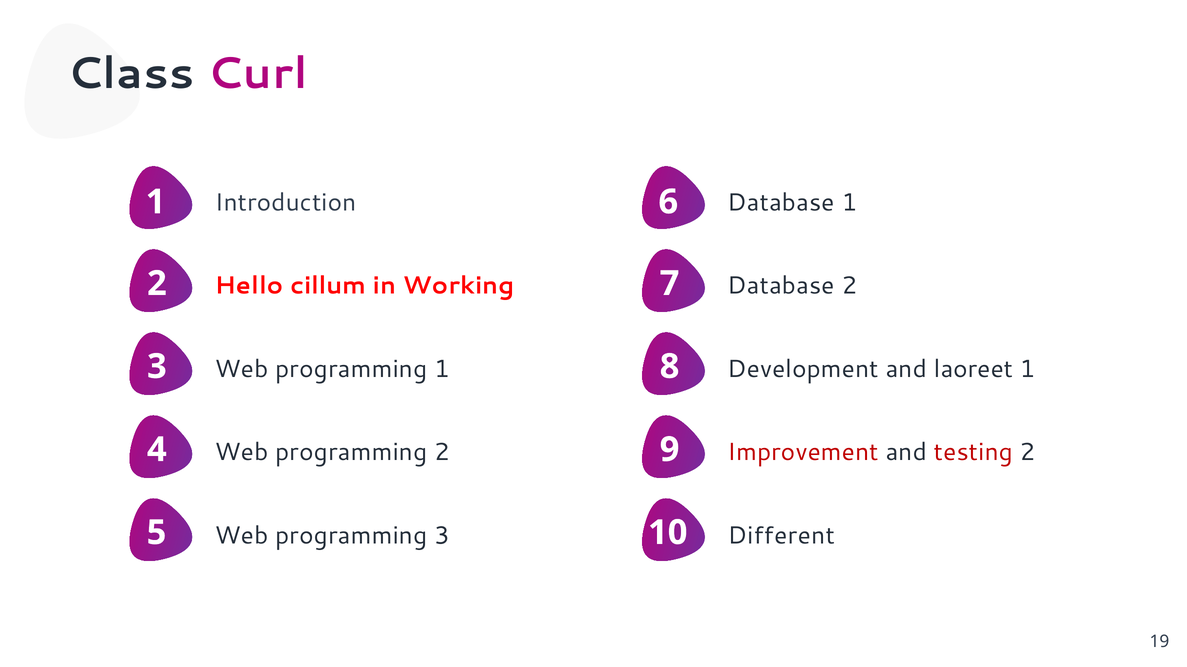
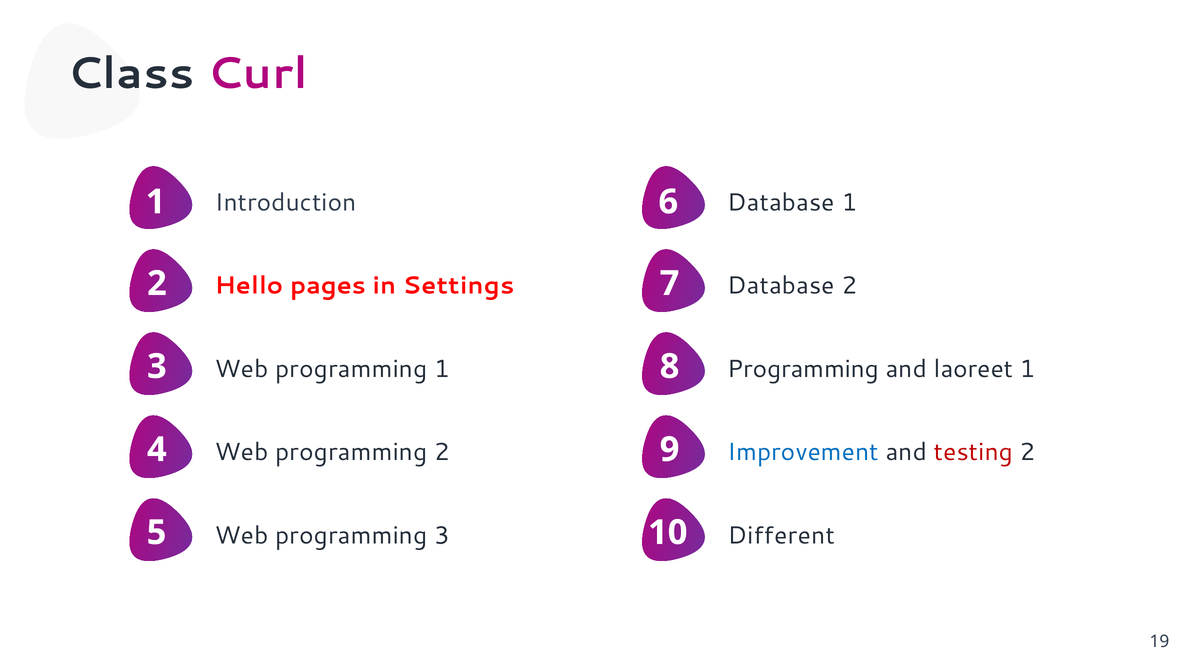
cillum: cillum -> pages (328, 286)
Working: Working -> Settings (459, 286)
Development: Development -> Programming (803, 369)
Improvement colour: red -> blue (803, 453)
